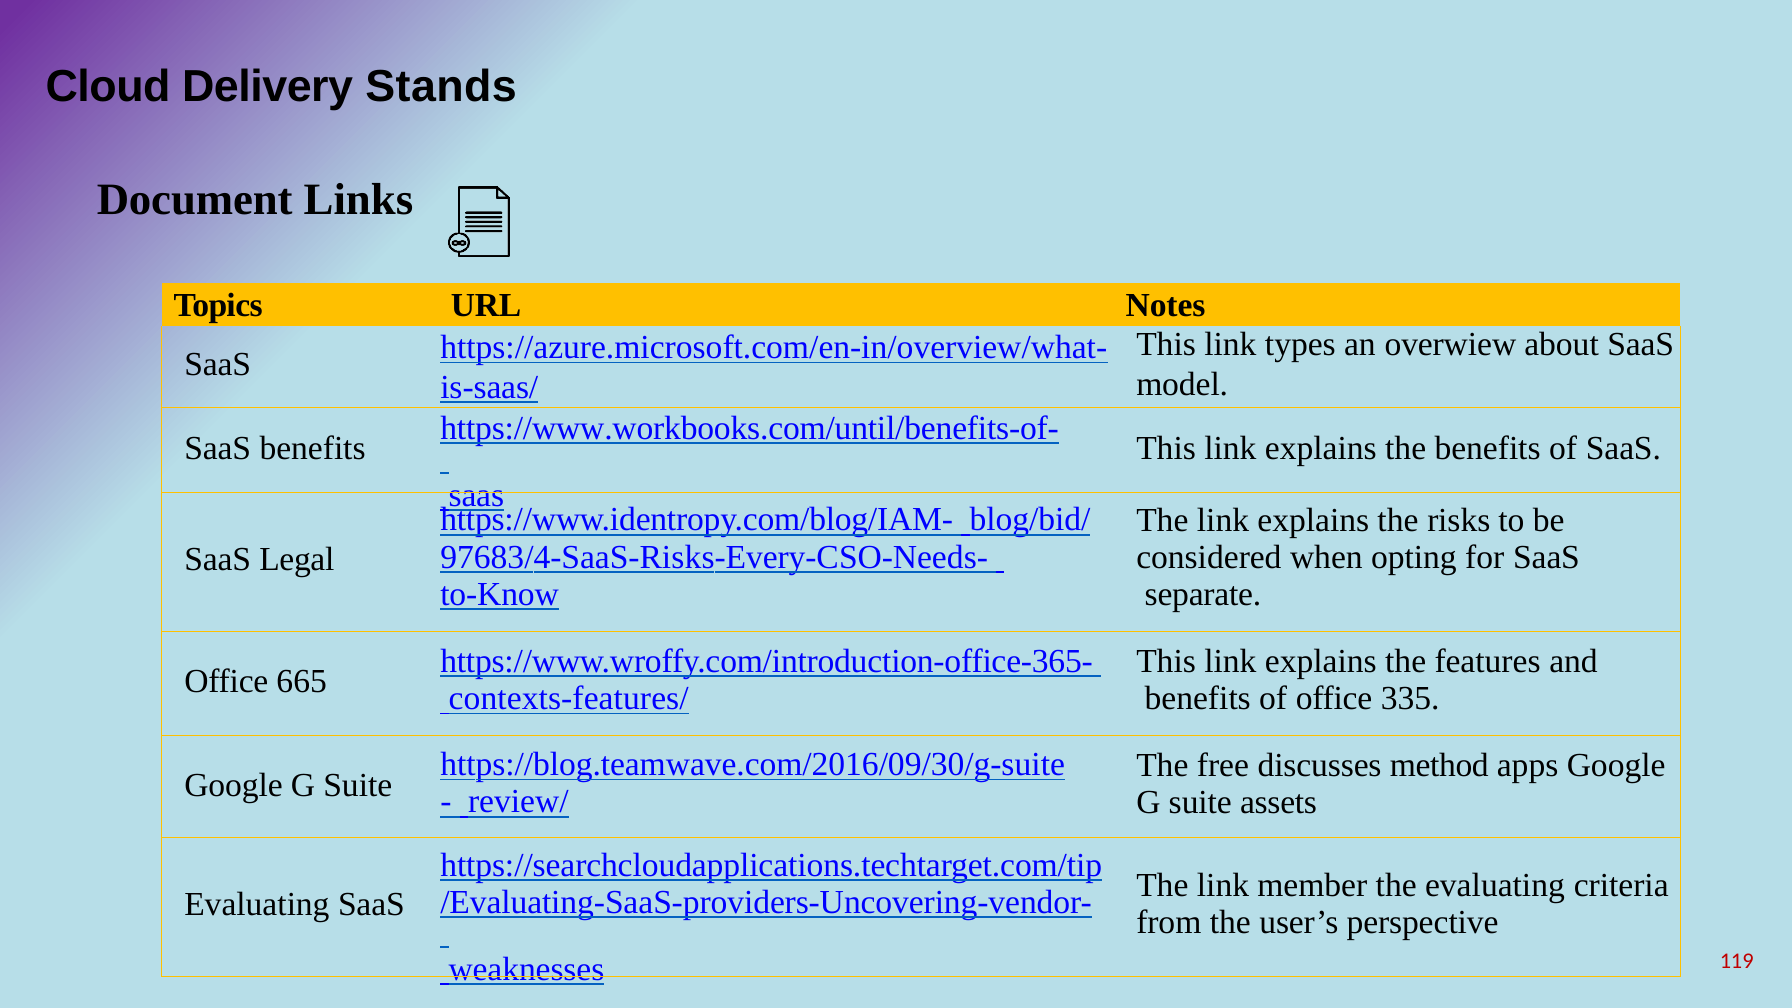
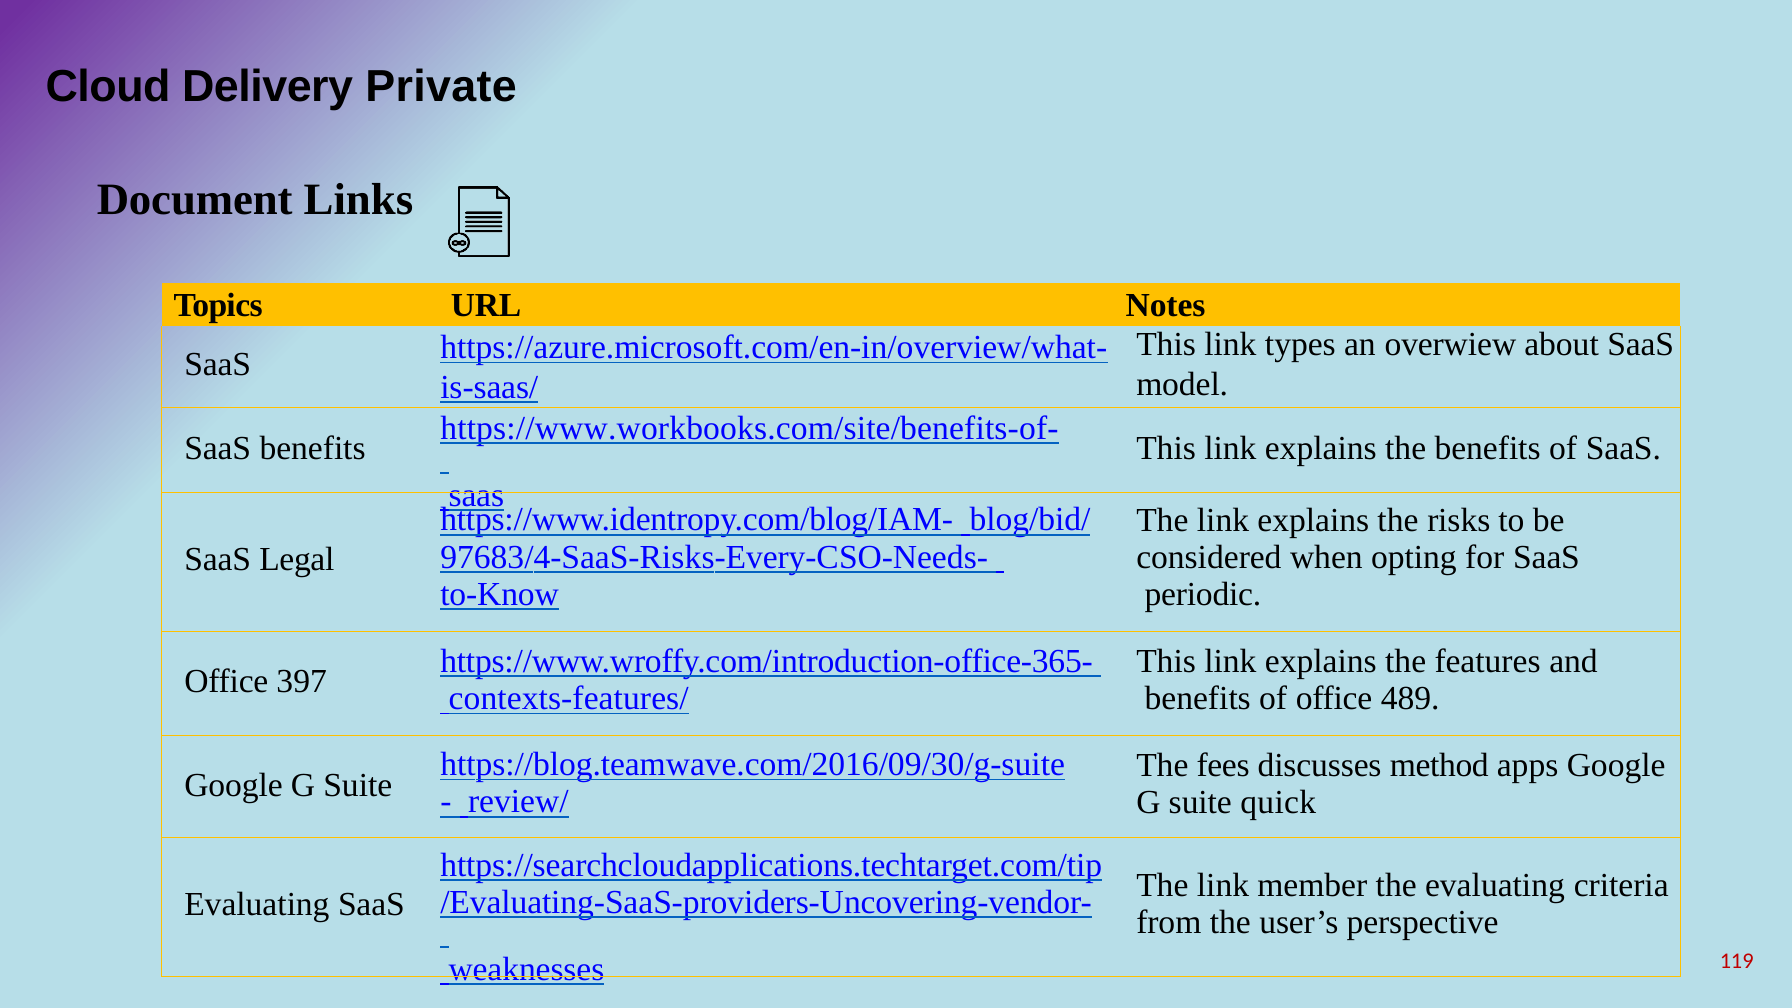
Stands: Stands -> Private (441, 87)
https://www.workbooks.com/until/benefits-of-: https://www.workbooks.com/until/benefits-of- -> https://www.workbooks.com/site/benefits-of- (749, 428)
separate: separate -> periodic (1203, 595)
665: 665 -> 397 (302, 682)
335: 335 -> 489 (1410, 699)
free: free -> fees (1223, 765)
assets: assets -> quick (1278, 802)
